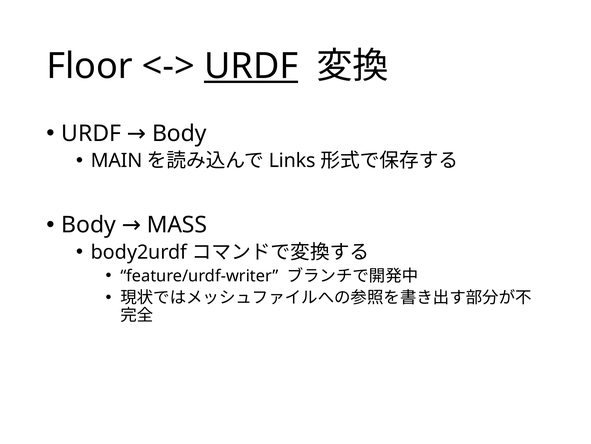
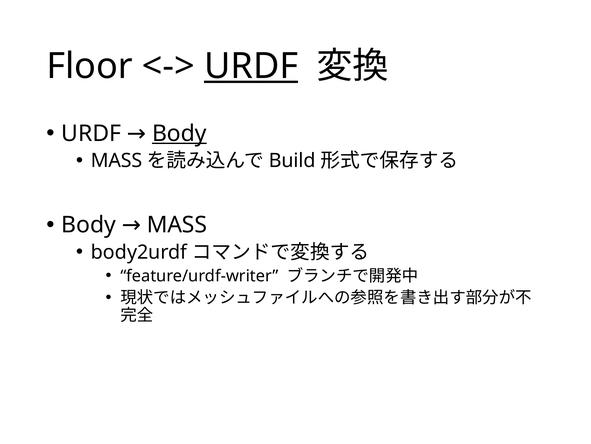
Body underline: none -> present (179, 133)
MAIN: MAIN -> MASS (117, 160)
Links: Links -> Build (292, 160)
